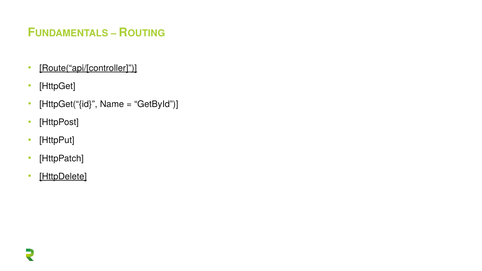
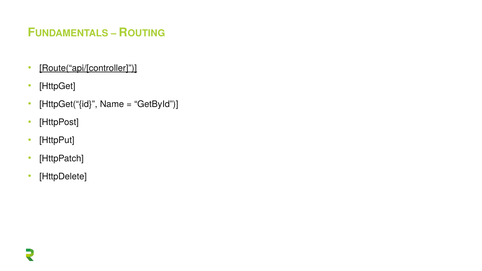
HttpDelete underline: present -> none (63, 176)
